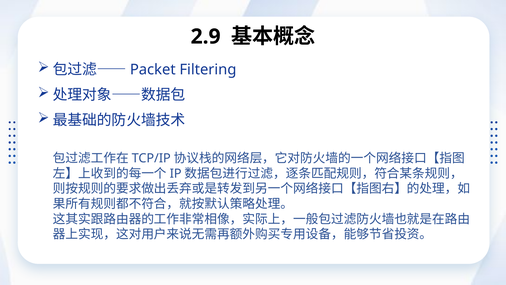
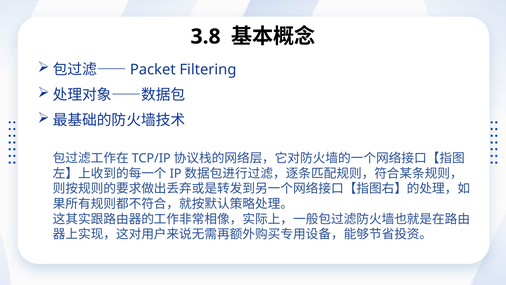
2.9: 2.9 -> 3.8 (206, 37)
